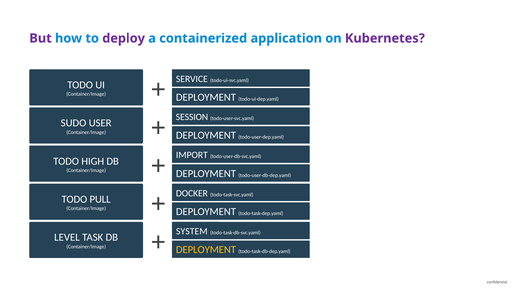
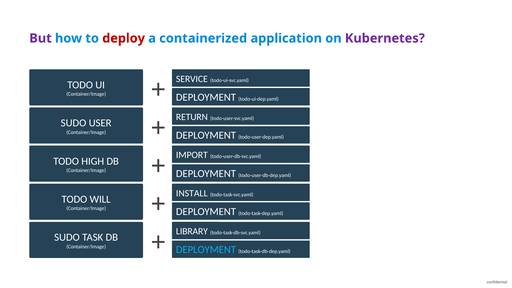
deploy colour: purple -> red (124, 38)
SESSION: SESSION -> RETURN (192, 117)
DOCKER: DOCKER -> INSTALL (192, 193)
PULL: PULL -> WILL (100, 199)
SYSTEM: SYSTEM -> LIBRARY (192, 231)
LEVEL: LEVEL -> SUDO (67, 237)
DEPLOYMENT colour: yellow -> light blue (206, 250)
